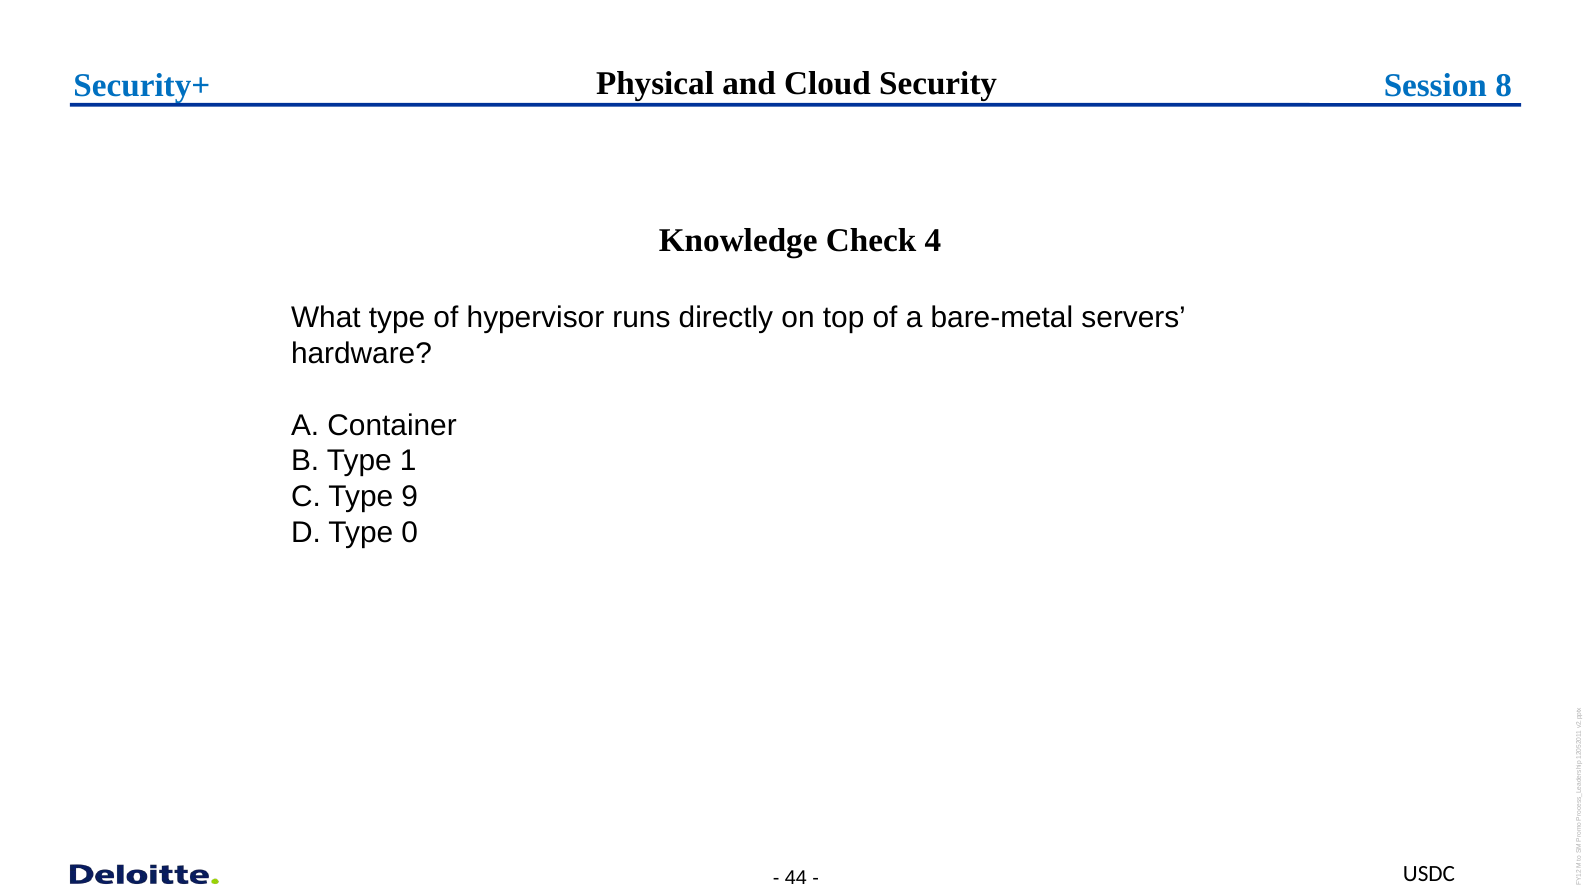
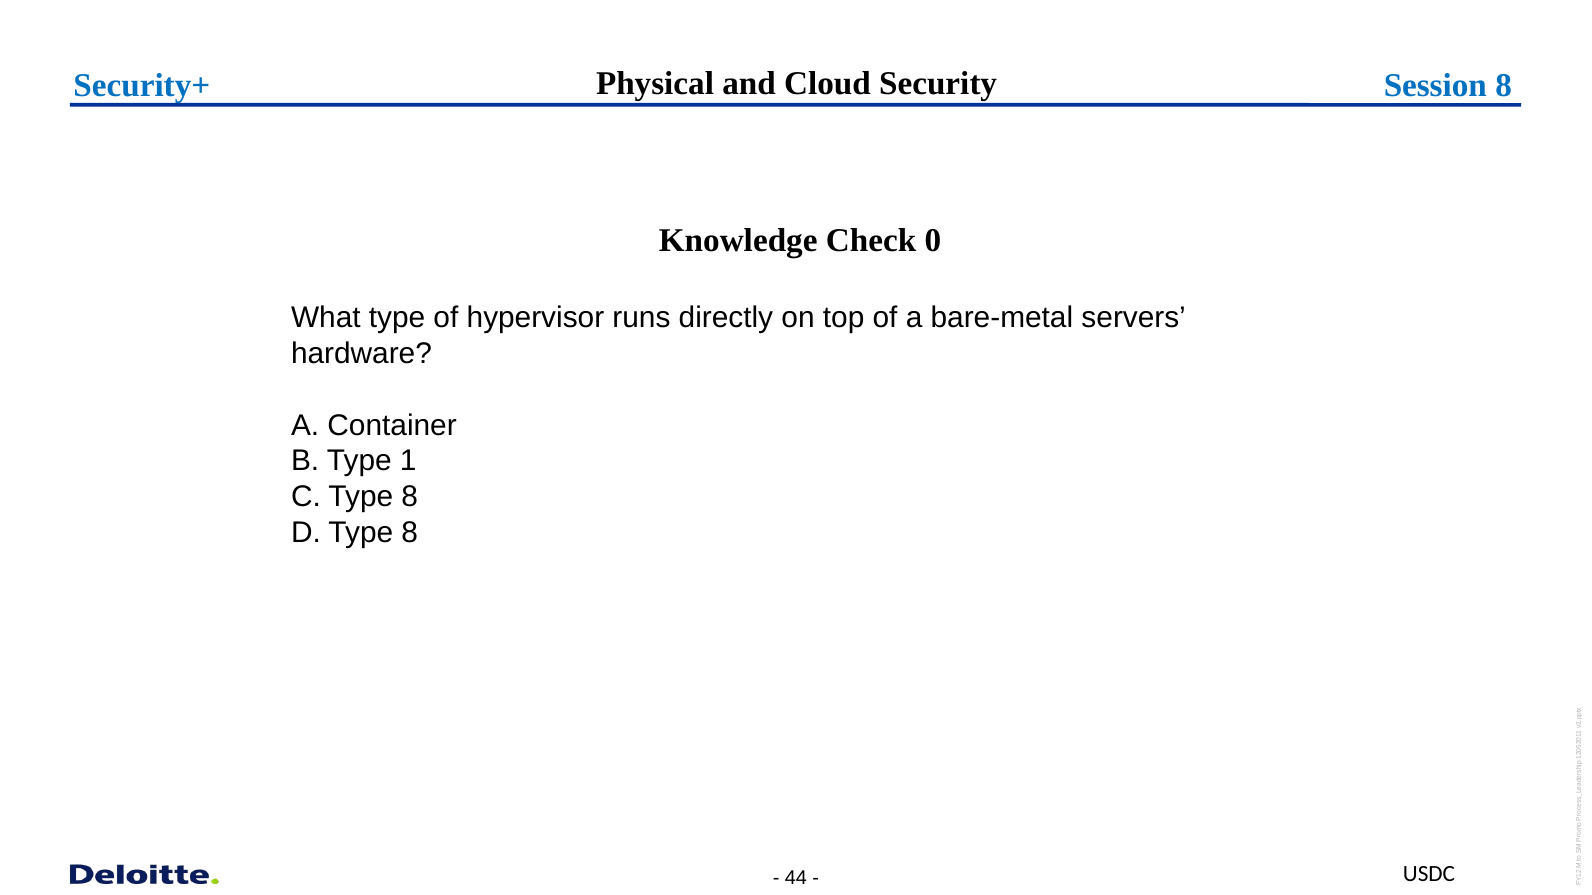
Check 4: 4 -> 0 (933, 241)
C Type 9: 9 -> 8 (410, 497)
D Type 0: 0 -> 8 (410, 533)
